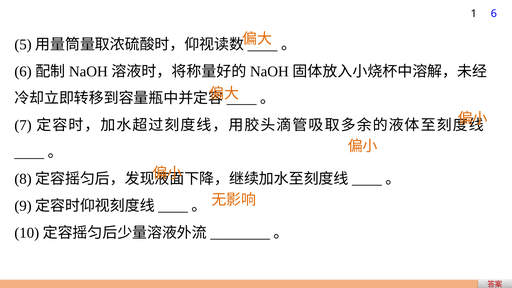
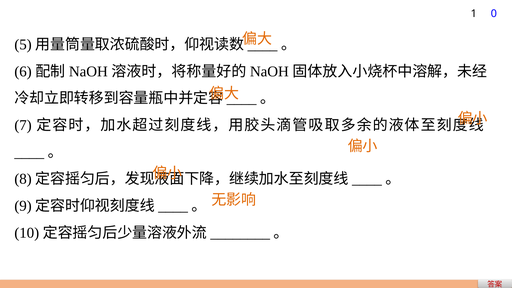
1 6: 6 -> 0 (494, 14)
